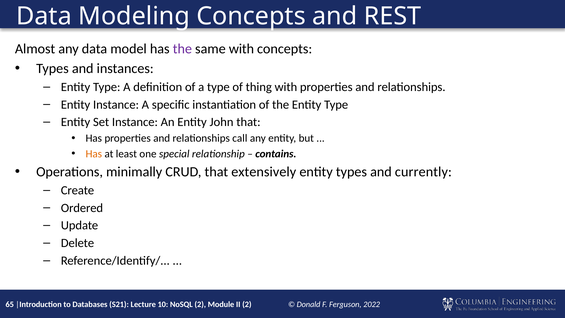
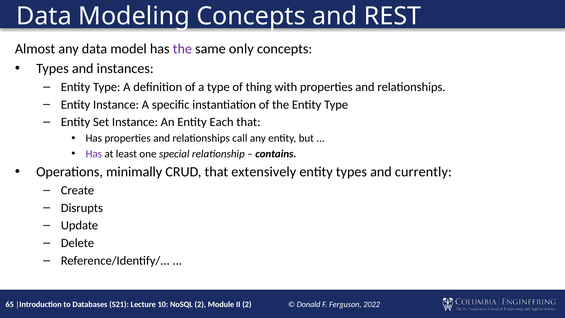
same with: with -> only (241, 49)
John: John -> Each (222, 122)
Has colour: orange -> purple (94, 154)
Ordered: Ordered -> Disrupts (82, 208)
